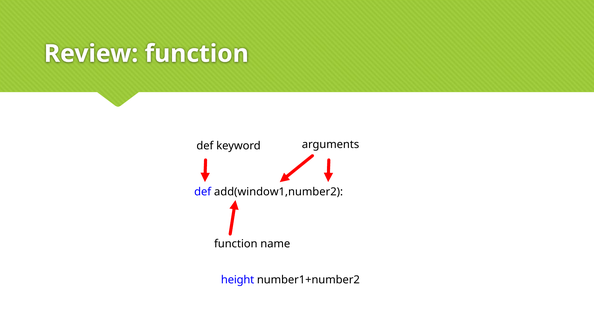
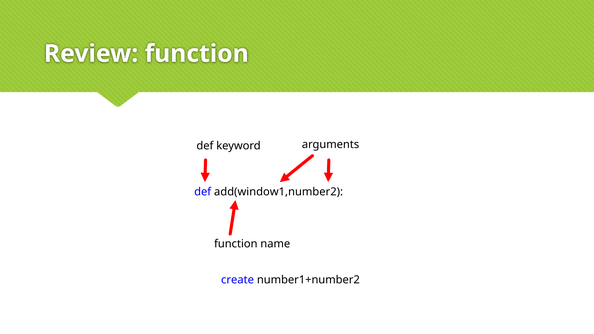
height: height -> create (238, 280)
